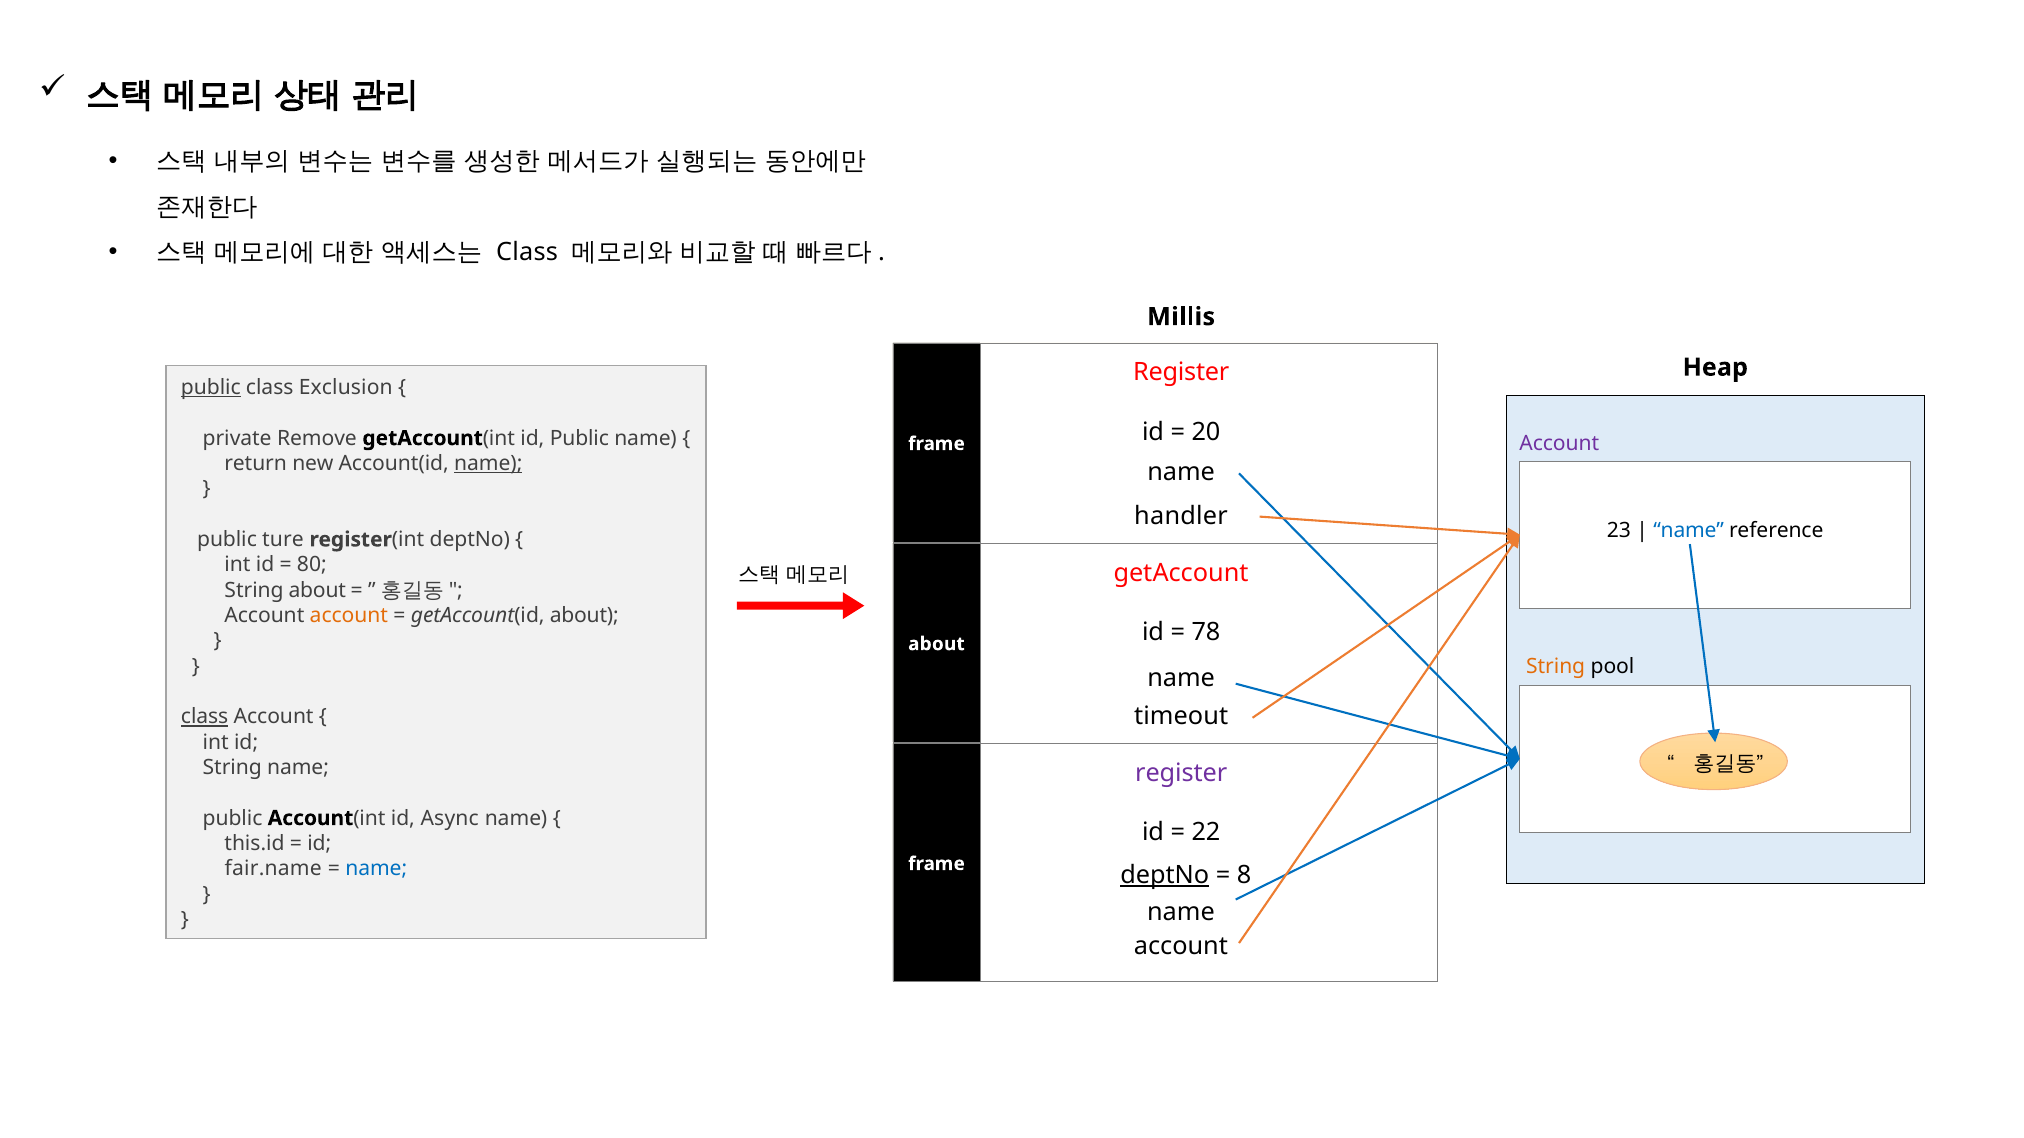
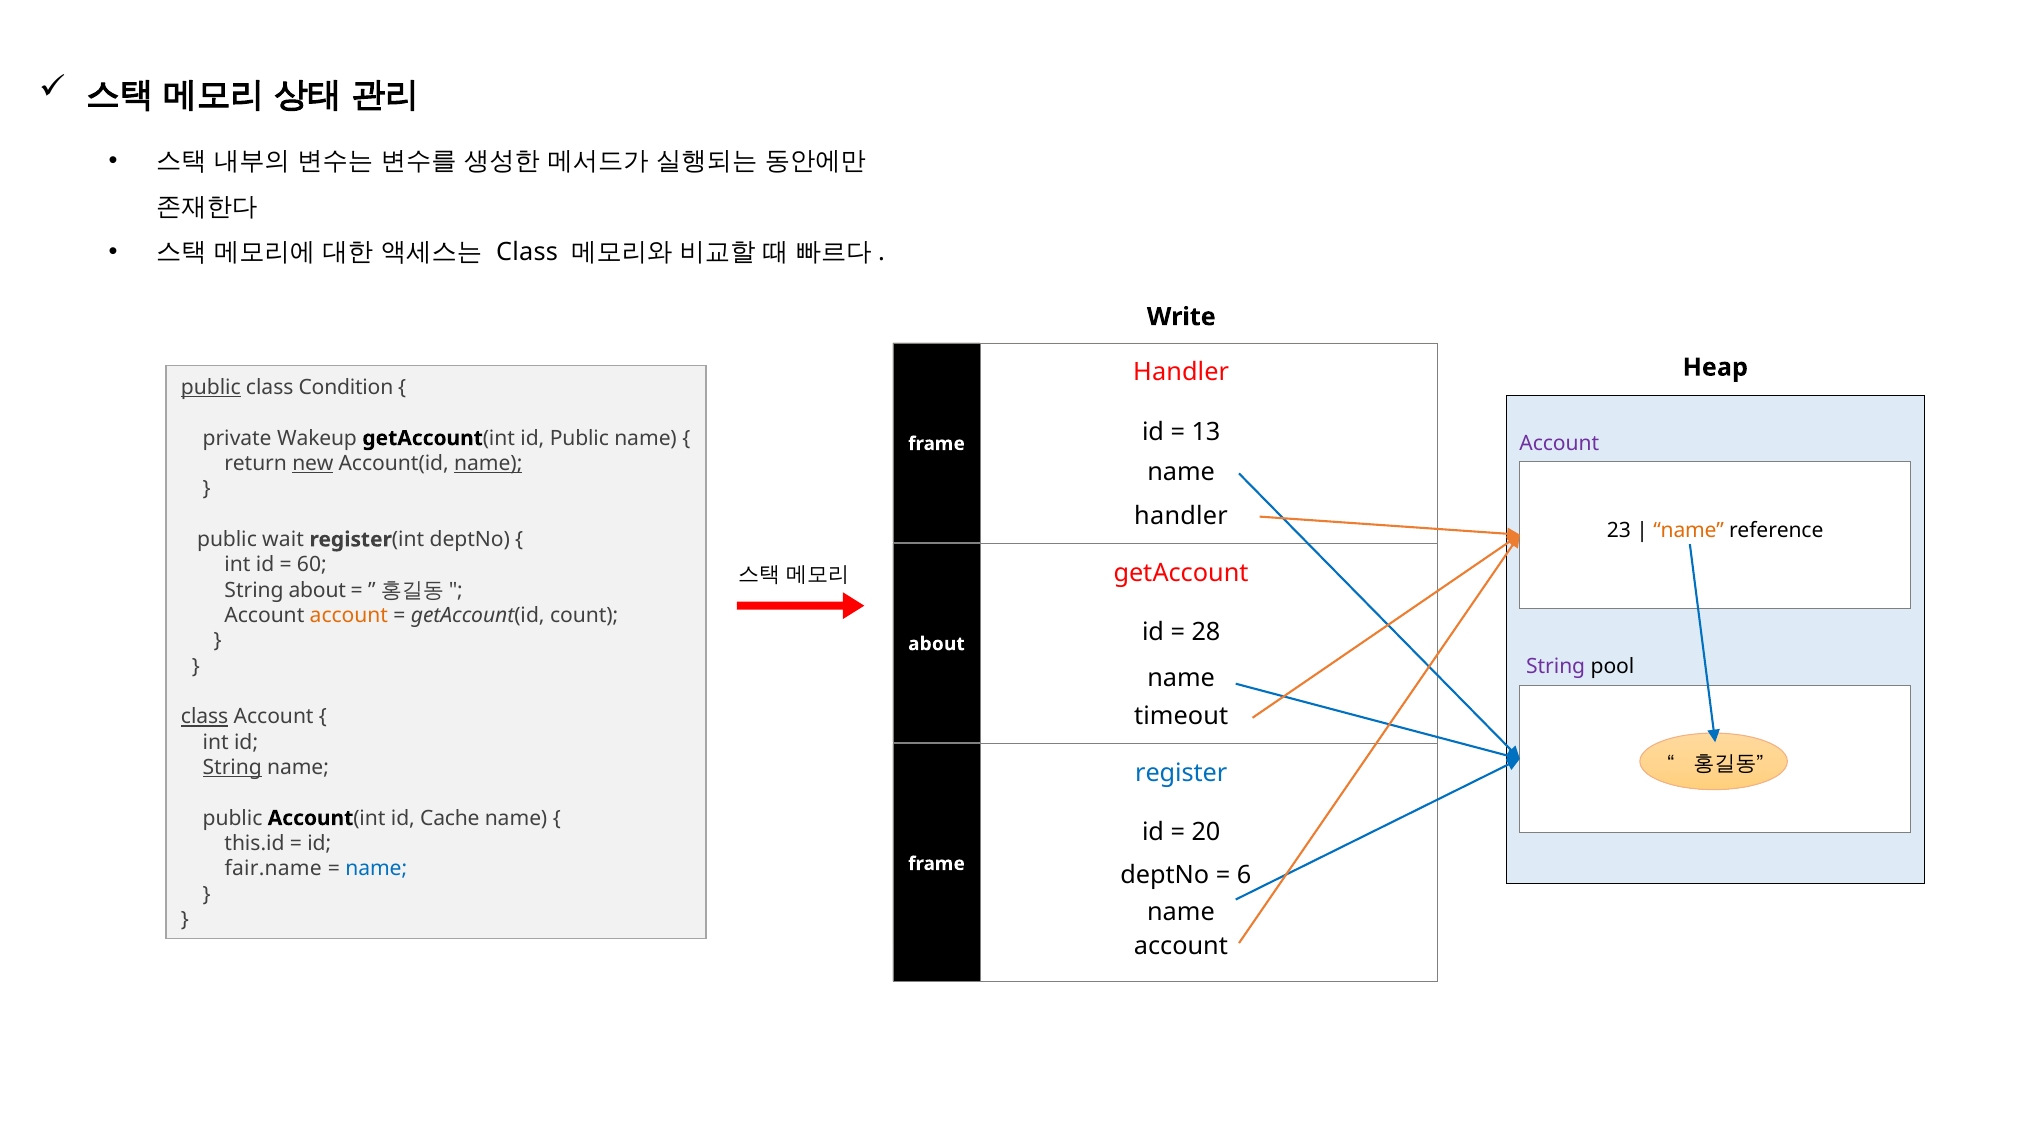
Millis: Millis -> Write (1181, 317)
Register: Register -> Handler (1181, 373)
Exclusion: Exclusion -> Condition (346, 388)
20: 20 -> 13 (1206, 432)
Remove: Remove -> Wakeup (317, 438)
new underline: none -> present (313, 464)
name colour: blue -> orange (1689, 531)
ture: ture -> wait (283, 540)
80: 80 -> 60 (312, 565)
getAccount(id about: about -> count (584, 616)
78: 78 -> 28 (1206, 633)
String colour: orange -> purple (1556, 666)
String underline: none -> present (232, 768)
register colour: purple -> blue (1181, 773)
Async: Async -> Cache (450, 818)
22: 22 -> 20 (1206, 833)
deptNo underline: present -> none (1165, 875)
8: 8 -> 6 (1244, 875)
